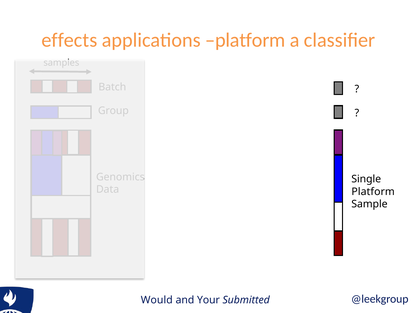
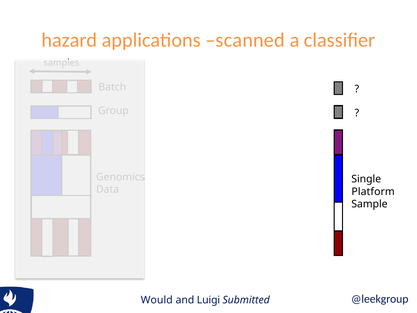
effects: effects -> hazard (69, 40)
applications platform: platform -> scanned (245, 40)
Your: Your -> Luigi (208, 300)
